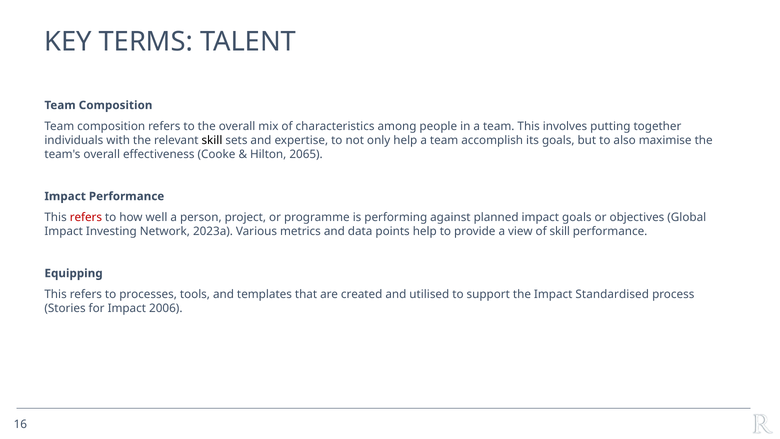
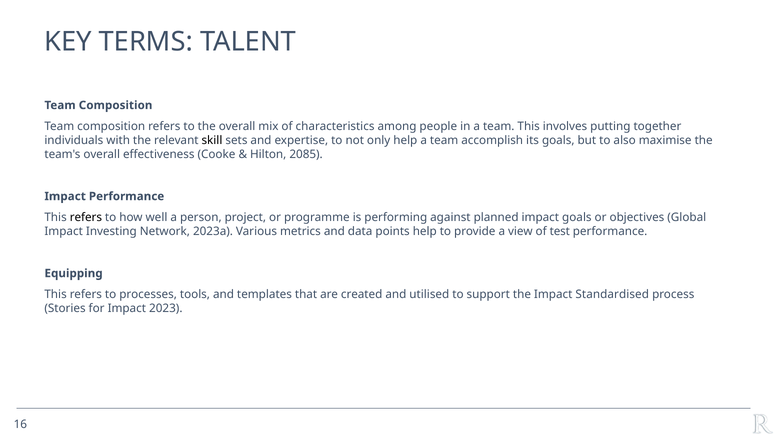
2065: 2065 -> 2085 (306, 154)
refers colour: red -> black (86, 217)
of skill: skill -> test (560, 231)
2006: 2006 -> 2023 (166, 308)
